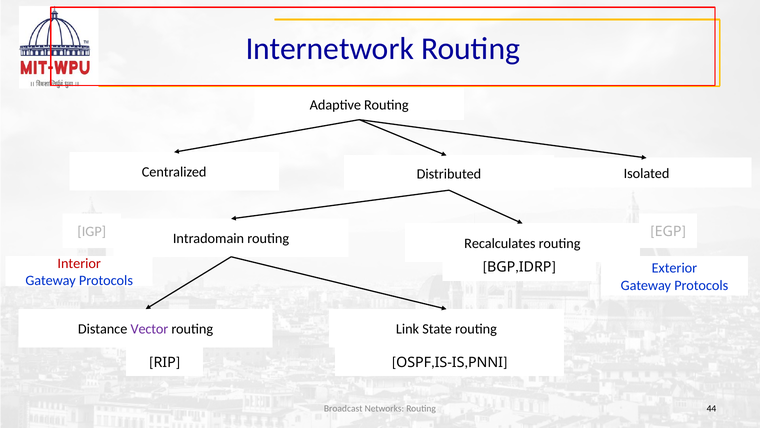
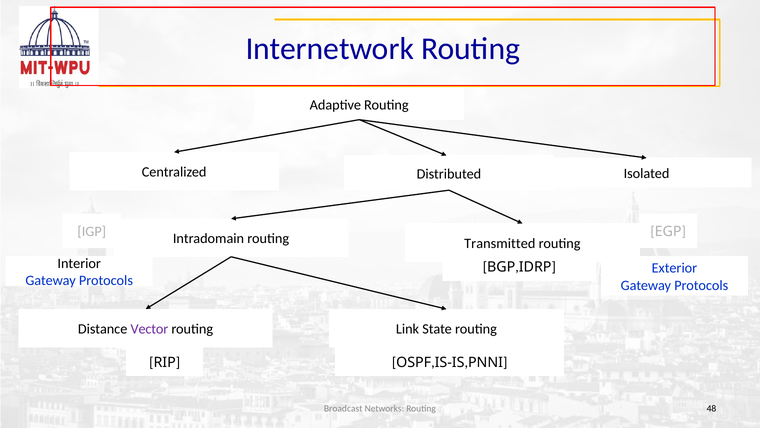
Recalculates: Recalculates -> Transmitted (500, 243)
Interior colour: red -> black (79, 263)
44: 44 -> 48 (711, 408)
